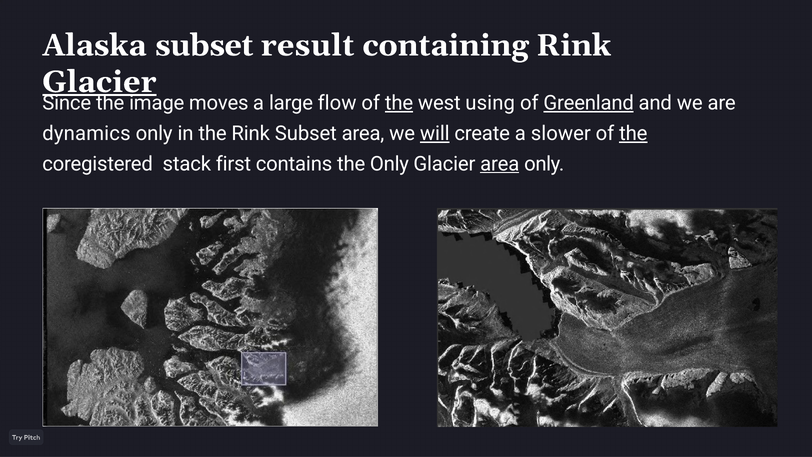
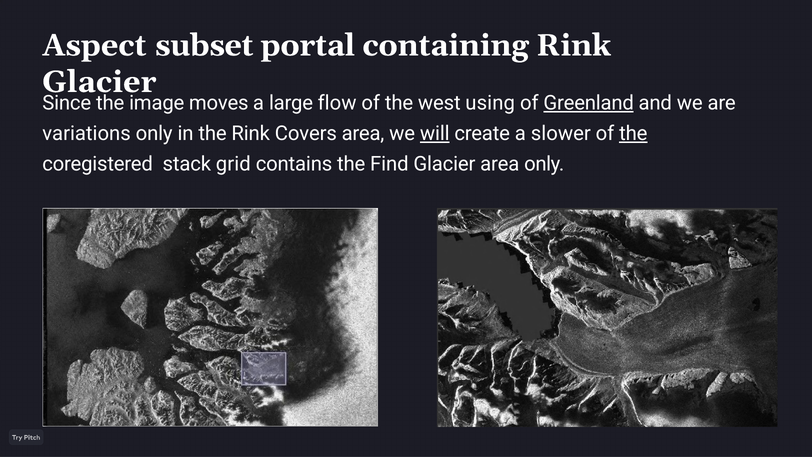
Alaska: Alaska -> Aspect (94, 45)
result: result -> portal (308, 45)
Glacier underline: present -> none (99, 82)
the underline: present -> none (399, 103)
dynamics: dynamics -> variations (87, 133)
Rink Subset: Subset -> Covers (306, 133)
first: first -> grid (233, 164)
the Only: Only -> Find (389, 164)
area underline: present -> none (500, 164)
